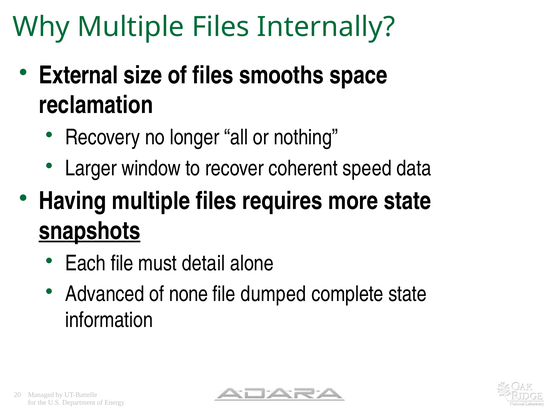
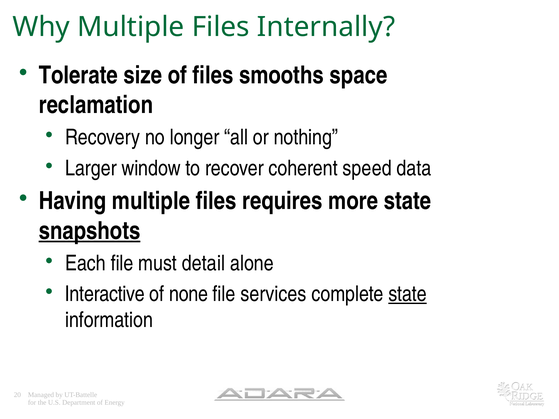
External: External -> Tolerate (78, 75)
Advanced: Advanced -> Interactive (105, 294)
dumped: dumped -> services (273, 294)
state underline: none -> present (408, 294)
